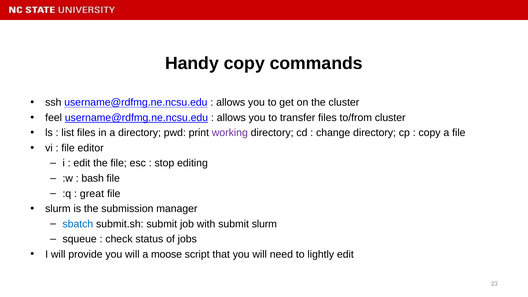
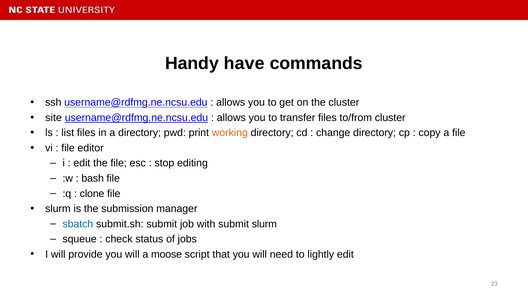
Handy copy: copy -> have (244, 63)
feel: feel -> site (54, 118)
working colour: purple -> orange (230, 133)
great: great -> clone (92, 194)
